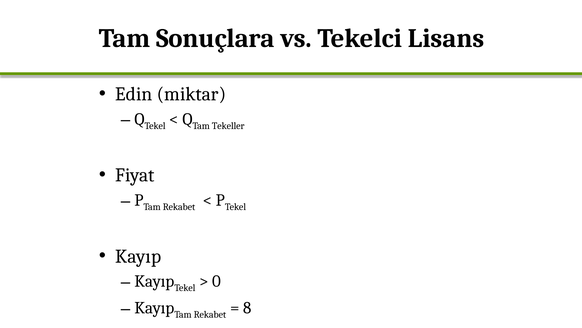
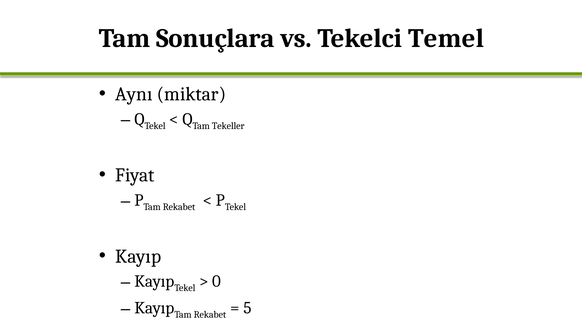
Lisans: Lisans -> Temel (446, 38)
Edin: Edin -> Aynı (134, 94)
8: 8 -> 5 (247, 307)
